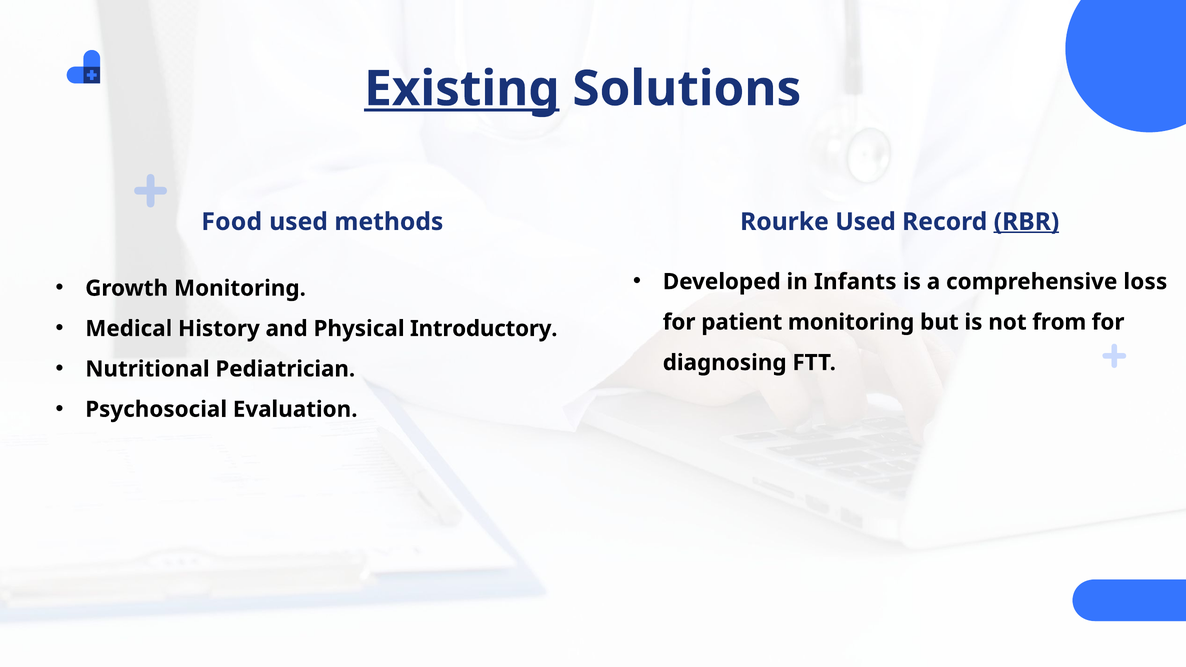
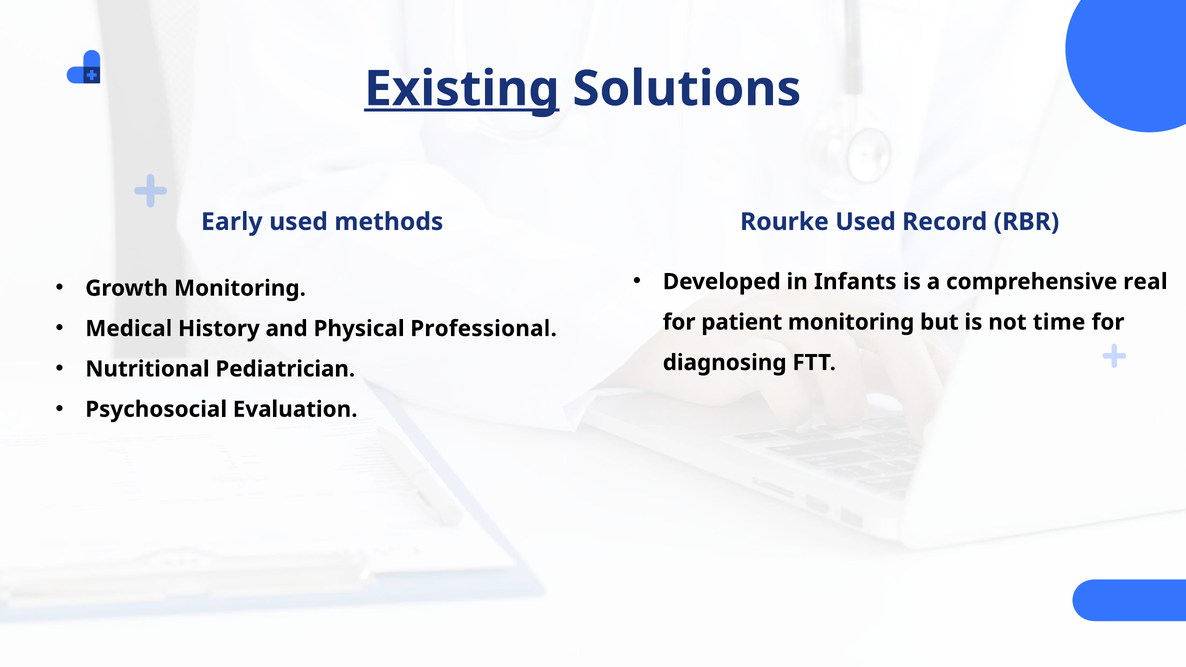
Food: Food -> Early (232, 222)
RBR underline: present -> none (1026, 222)
loss: loss -> real (1145, 282)
Introductory: Introductory -> Professional (484, 329)
from: from -> time (1059, 322)
